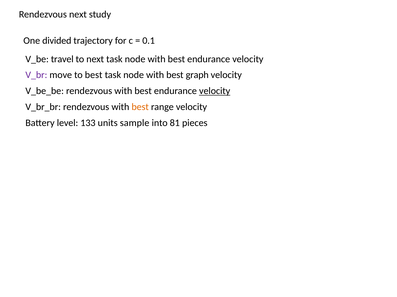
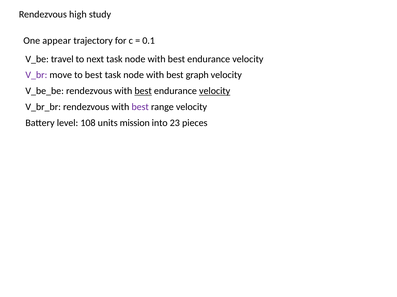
Rendezvous next: next -> high (78, 14)
divided: divided -> appear (57, 41)
best underline: none -> present (143, 91)
best colour: orange -> purple (140, 107)
133: 133 -> 108 (88, 123)
sample: sample -> mission (135, 123)
81: 81 -> 23 (175, 123)
